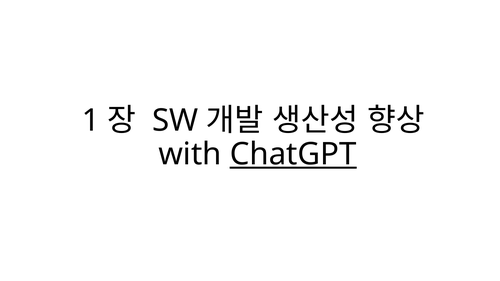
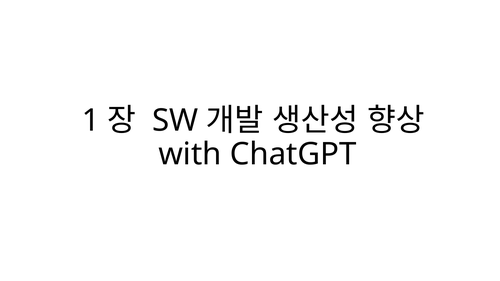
ChatGPT underline: present -> none (293, 154)
